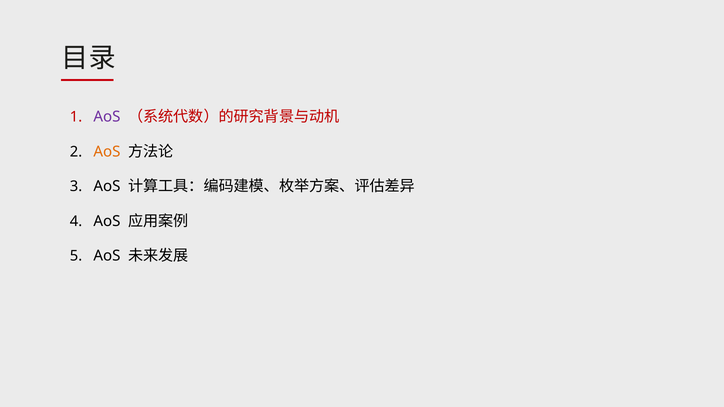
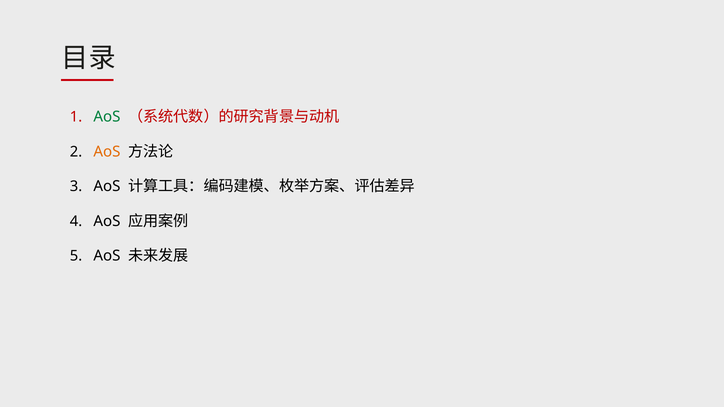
AoS colour: purple -> green (107, 117)
